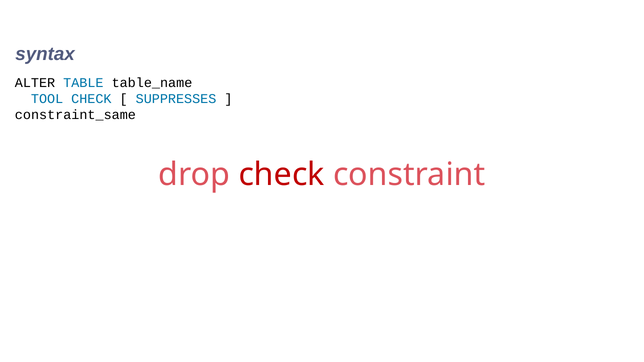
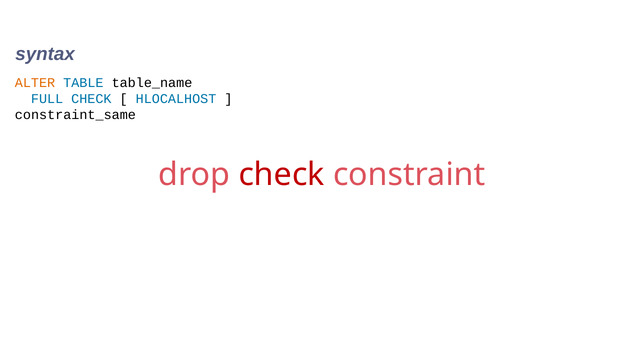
ALTER colour: black -> orange (35, 83)
TOOL: TOOL -> FULL (47, 99)
SUPPRESSES: SUPPRESSES -> HLOCALHOST (176, 99)
